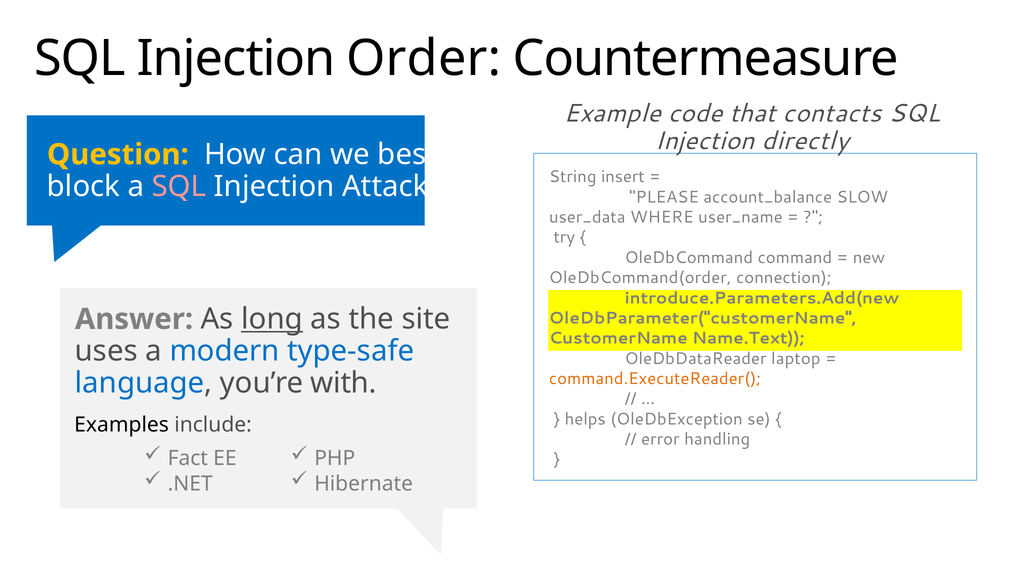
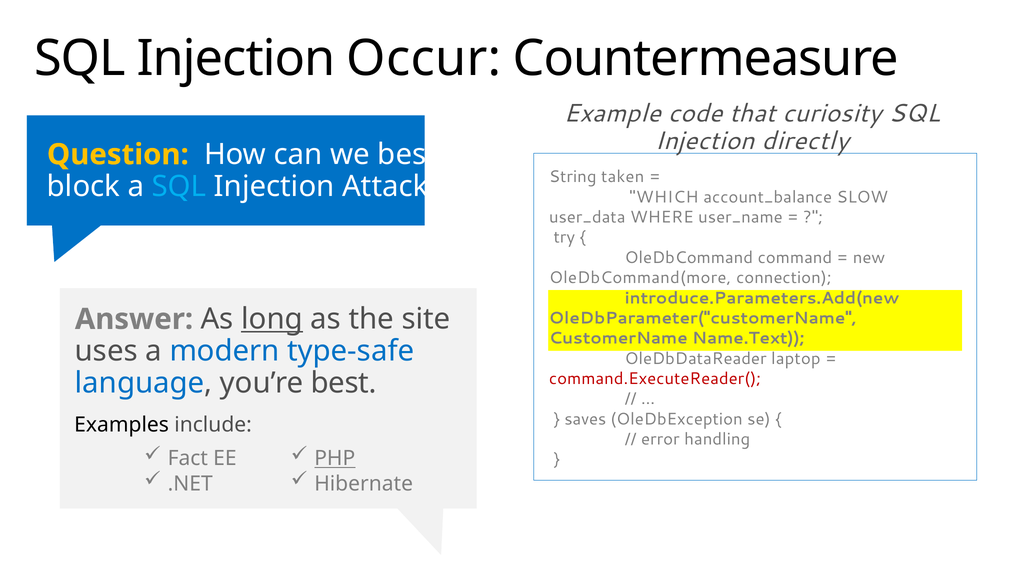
Order: Order -> Occur (424, 58)
contacts: contacts -> curiosity (832, 114)
SQL colour: pink -> light blue (179, 186)
insert: insert -> taken (623, 177)
PLEASE: PLEASE -> WHICH (664, 197)
OleDbCommand(order: OleDbCommand(order -> OleDbCommand(more (640, 278)
command.ExecuteReader( colour: orange -> red (655, 378)
you’re with: with -> best (344, 383)
helps: helps -> saves (585, 419)
PHP underline: none -> present (335, 458)
